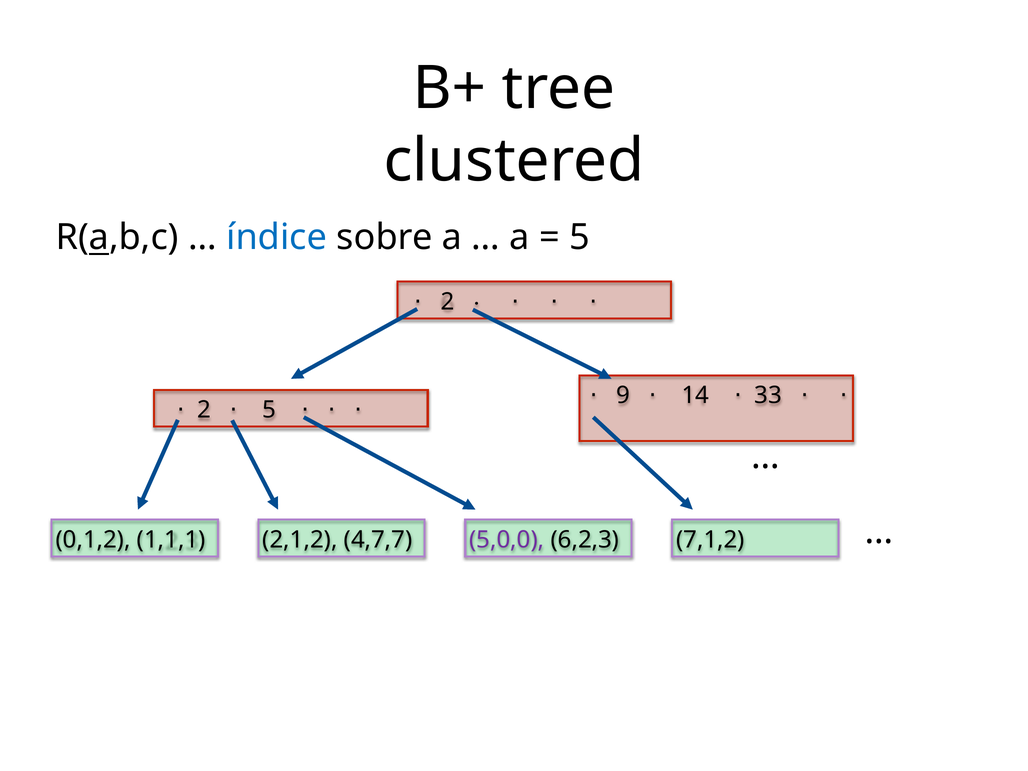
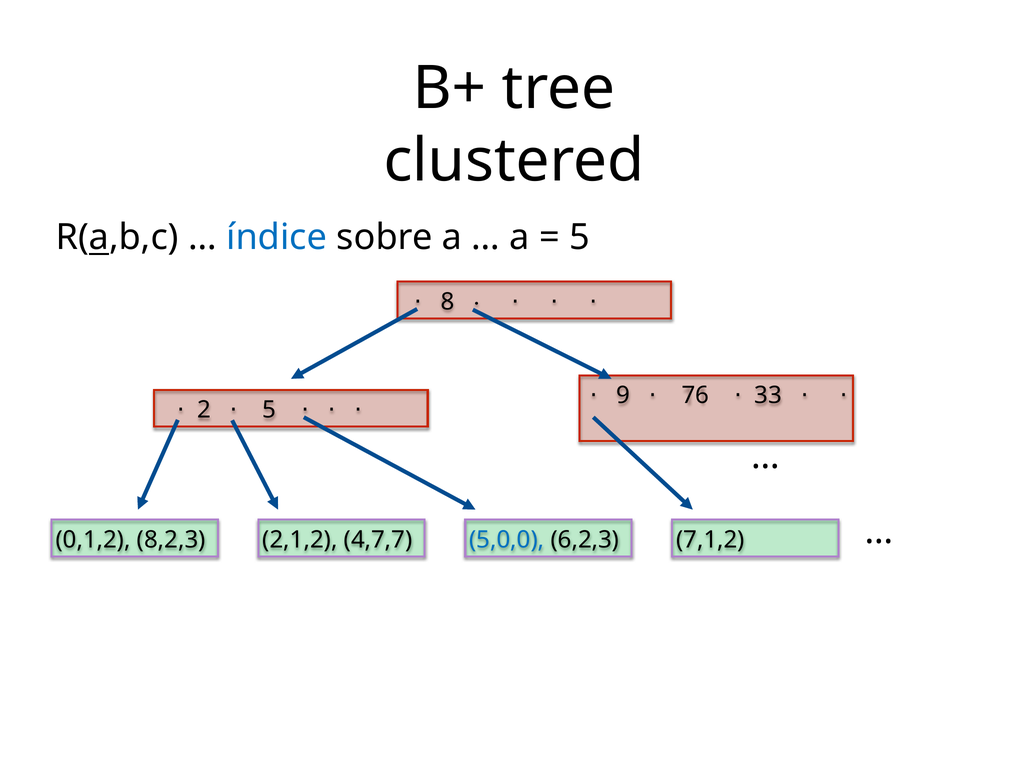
2: 2 -> 8 (447, 302)
14: 14 -> 76 (695, 395)
1,1,1: 1,1,1 -> 8,2,3 (171, 540)
5,0,0 colour: purple -> blue (507, 540)
